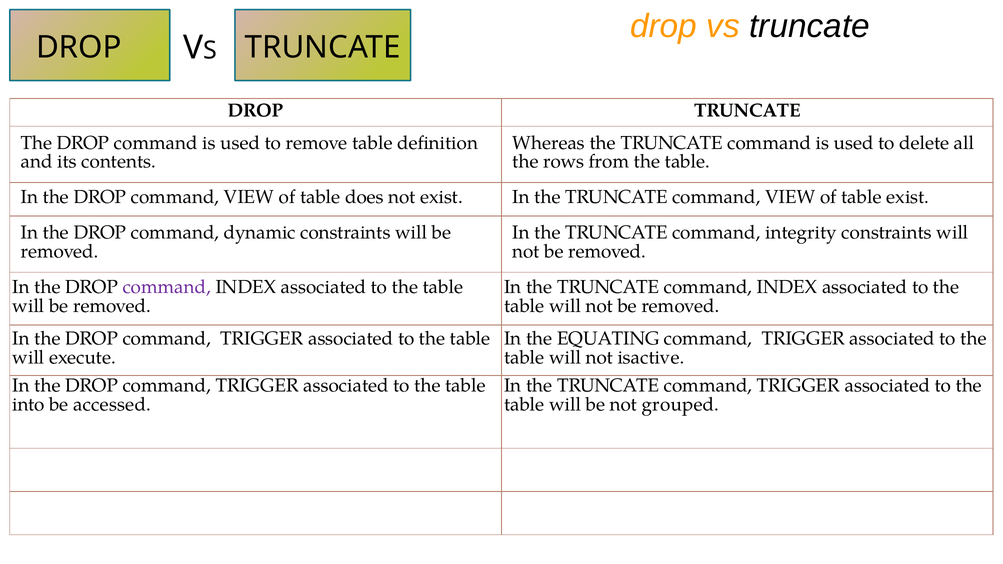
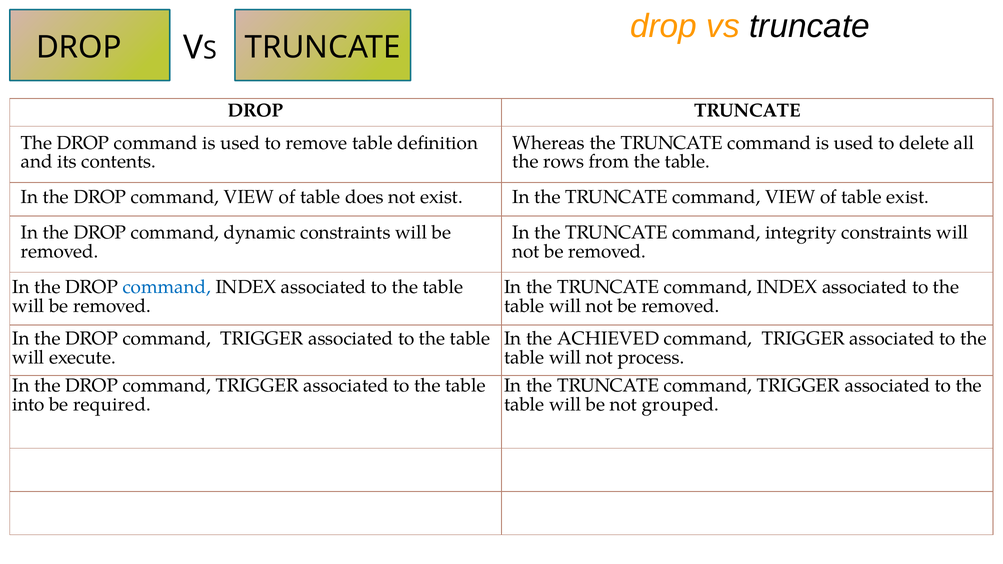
command colour: purple -> blue (167, 287)
EQUATING: EQUATING -> ACHIEVED (608, 339)
isactive: isactive -> process (651, 358)
accessed: accessed -> required (112, 404)
